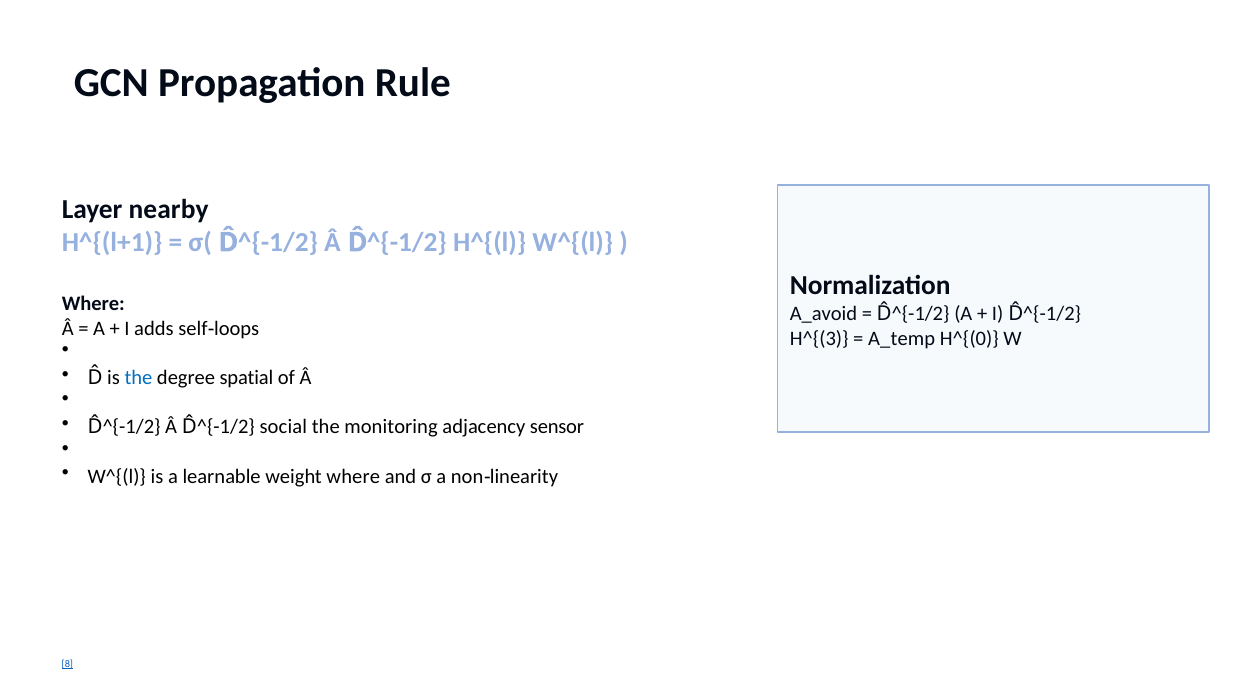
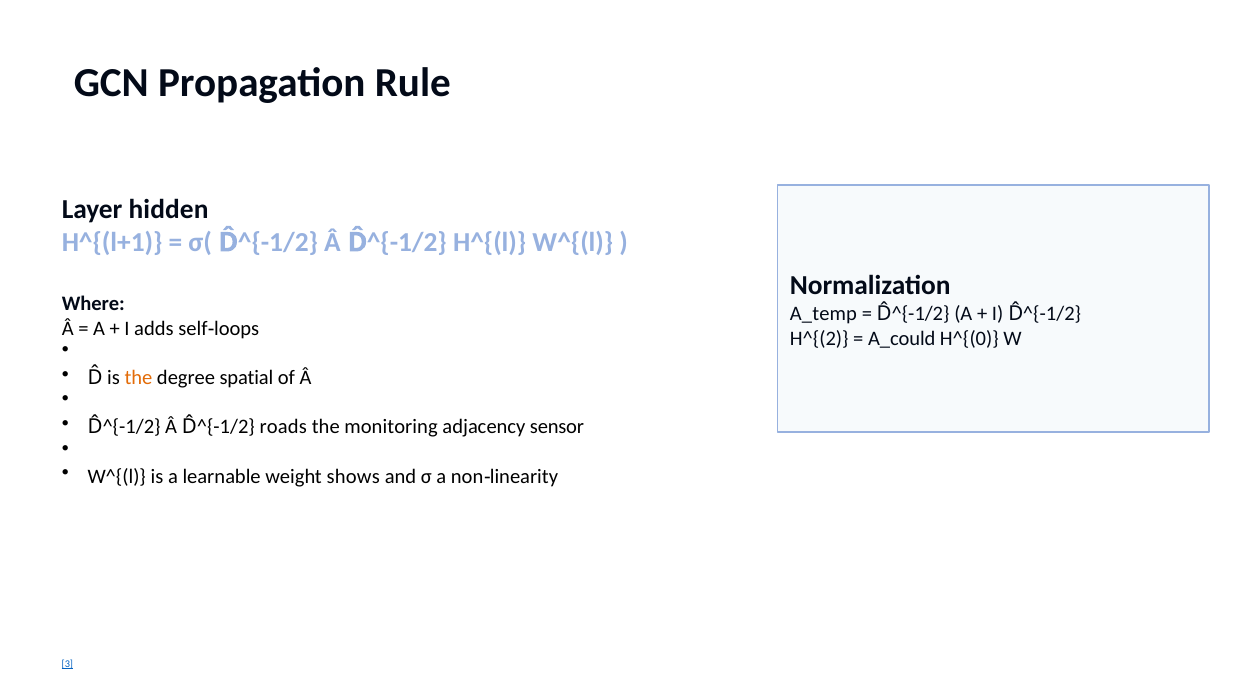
nearby: nearby -> hidden (169, 210)
A_avoid: A_avoid -> A_temp (823, 314)
H^{(3: H^{(3 -> H^{(2 (819, 339)
A_temp: A_temp -> A_could (902, 339)
the colour: blue -> orange (138, 378)
social: social -> roads (283, 427)
weight where: where -> shows (353, 476)
8: 8 -> 3 (67, 664)
